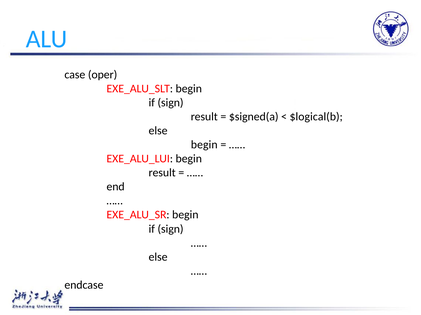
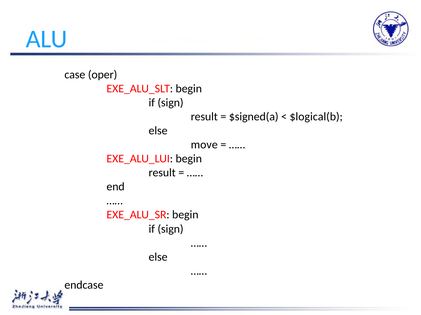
begin: begin -> move (204, 145)
